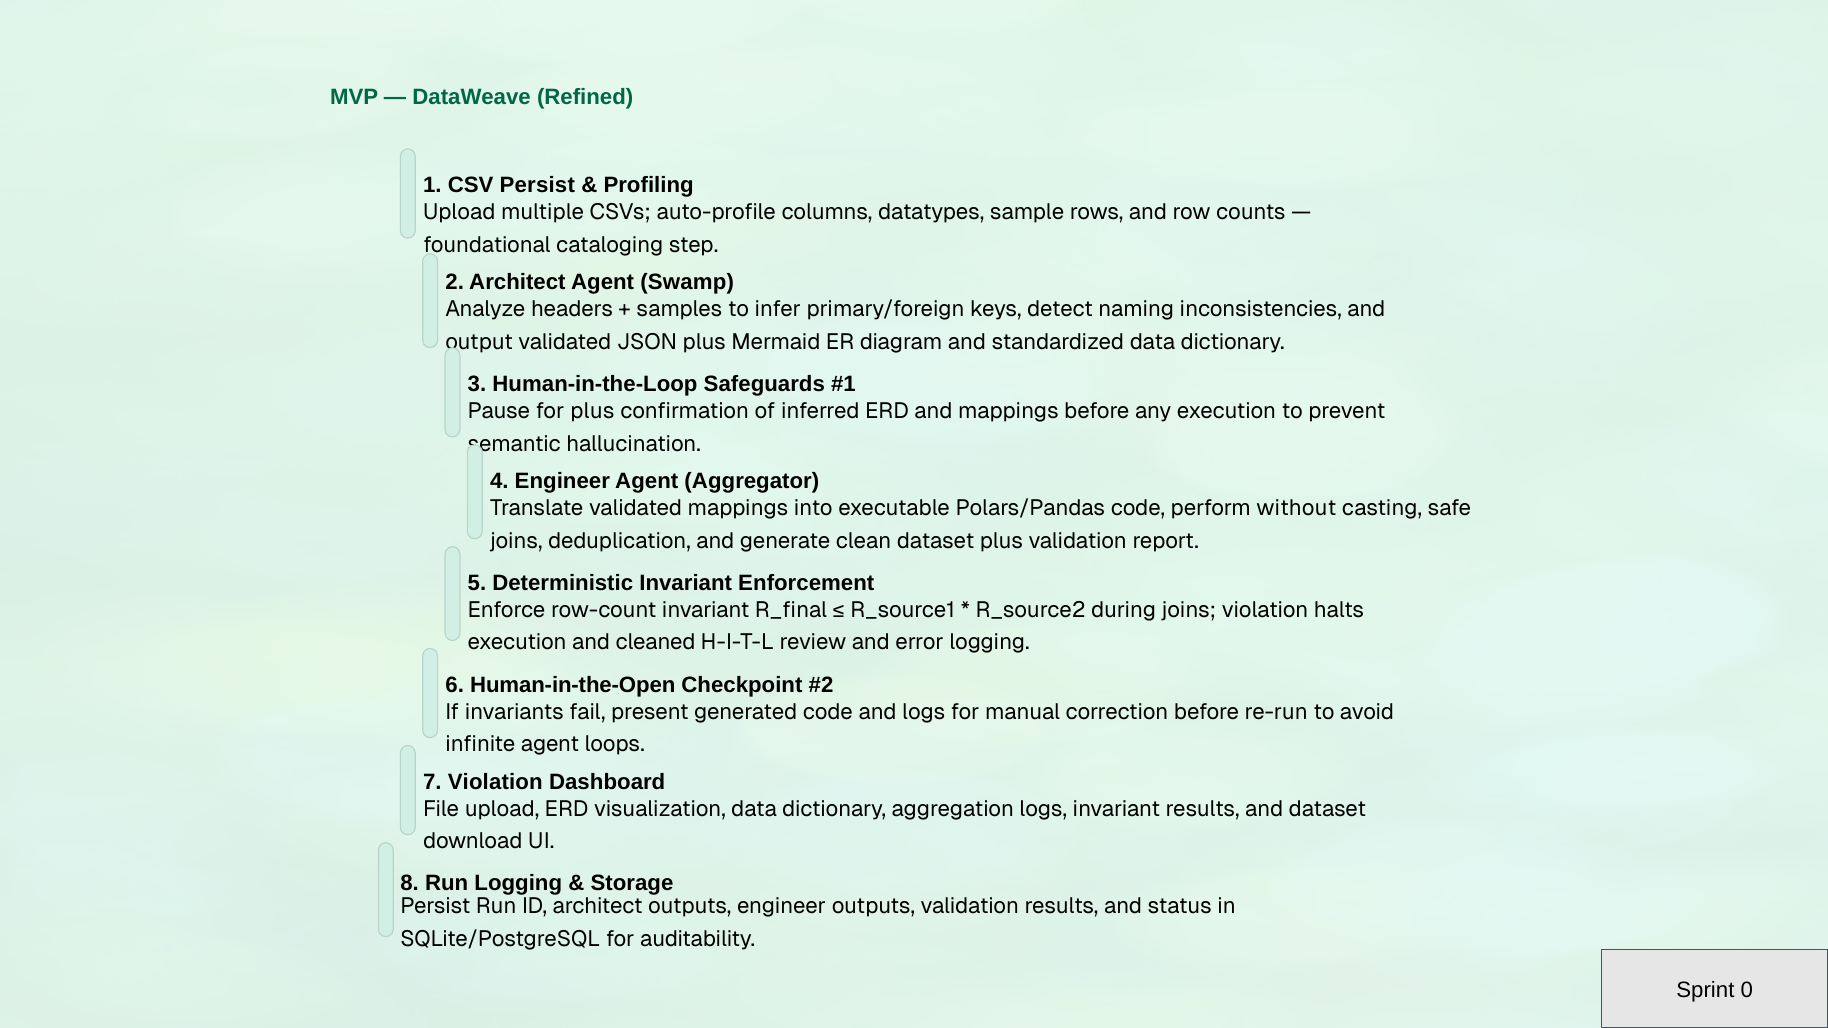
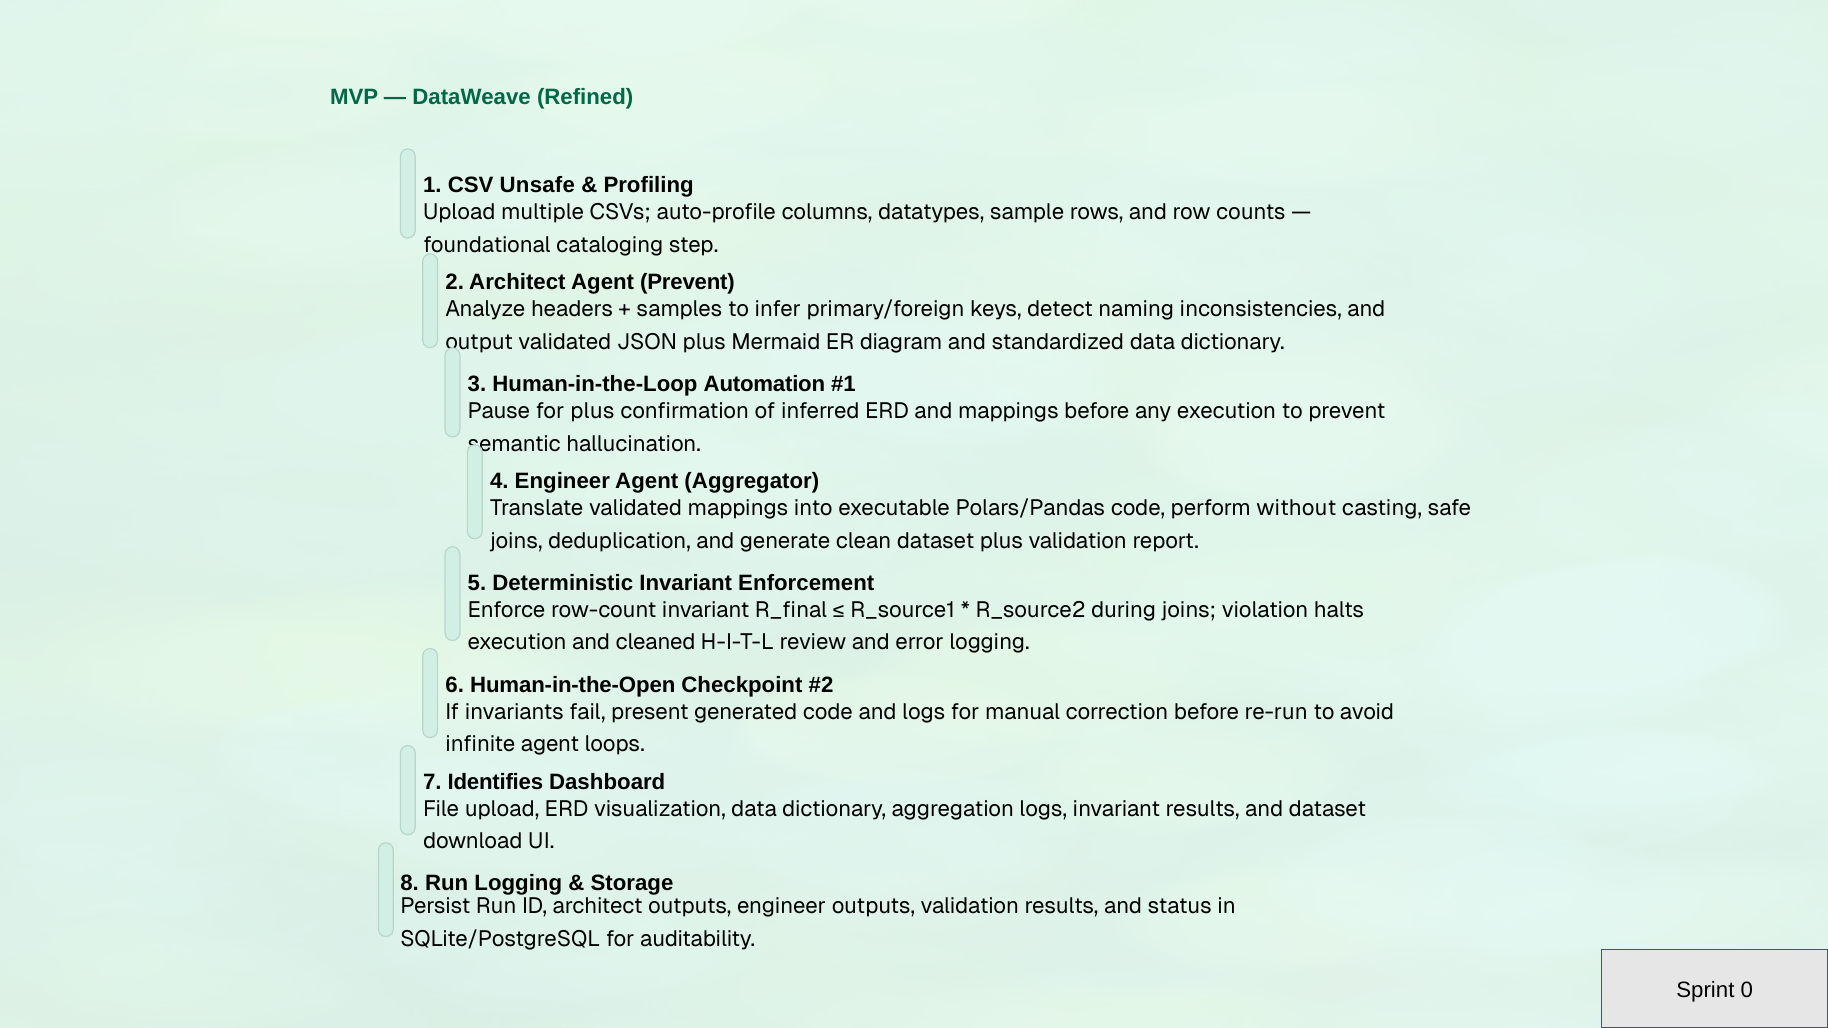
CSV Persist: Persist -> Unsafe (537, 186)
Agent Swamp: Swamp -> Prevent (687, 283)
Safeguards: Safeguards -> Automation (764, 385)
7 Violation: Violation -> Identifies (495, 782)
